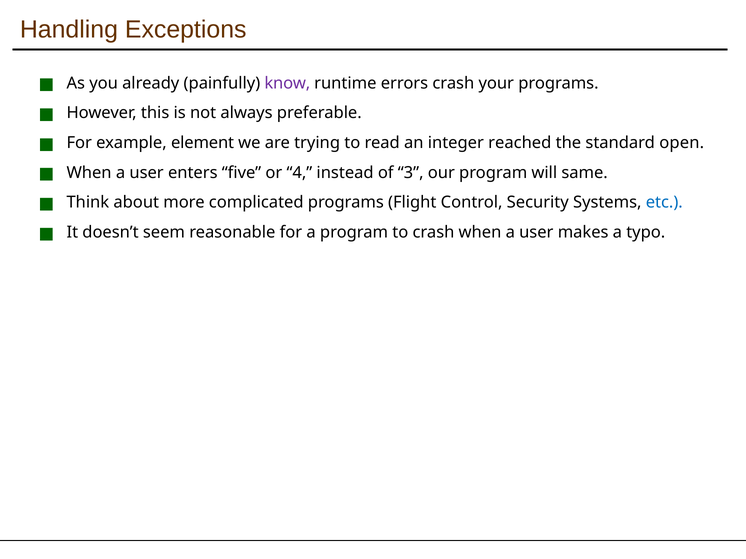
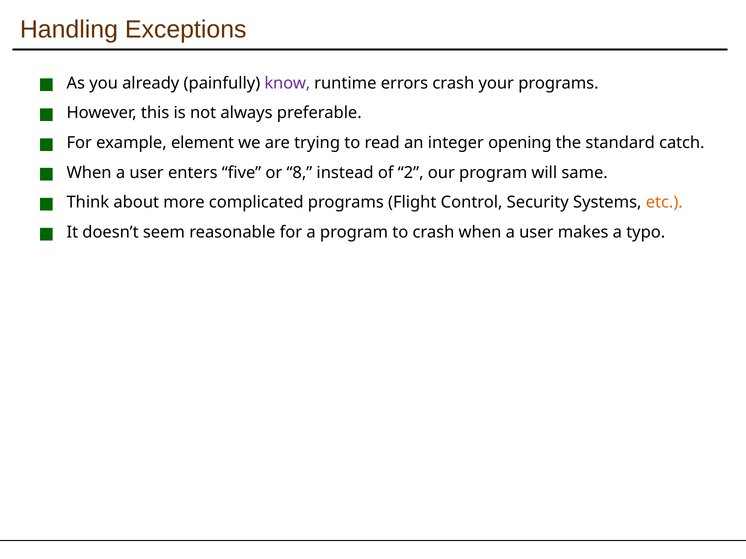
reached: reached -> opening (520, 143)
open: open -> catch (682, 143)
4: 4 -> 8 (299, 173)
3: 3 -> 2 (411, 173)
etc colour: blue -> orange (664, 203)
